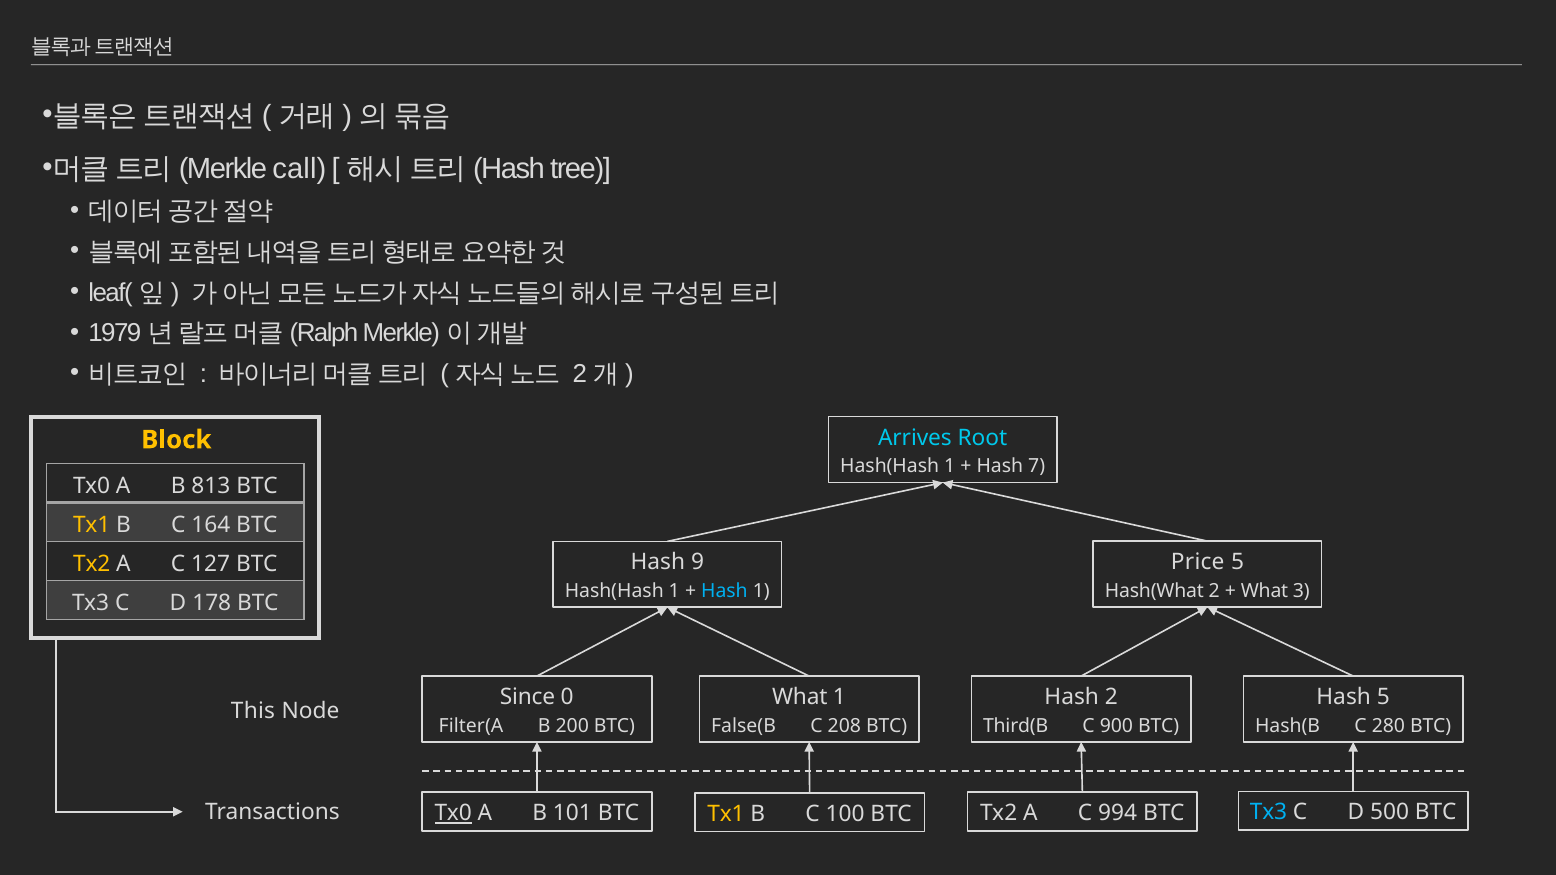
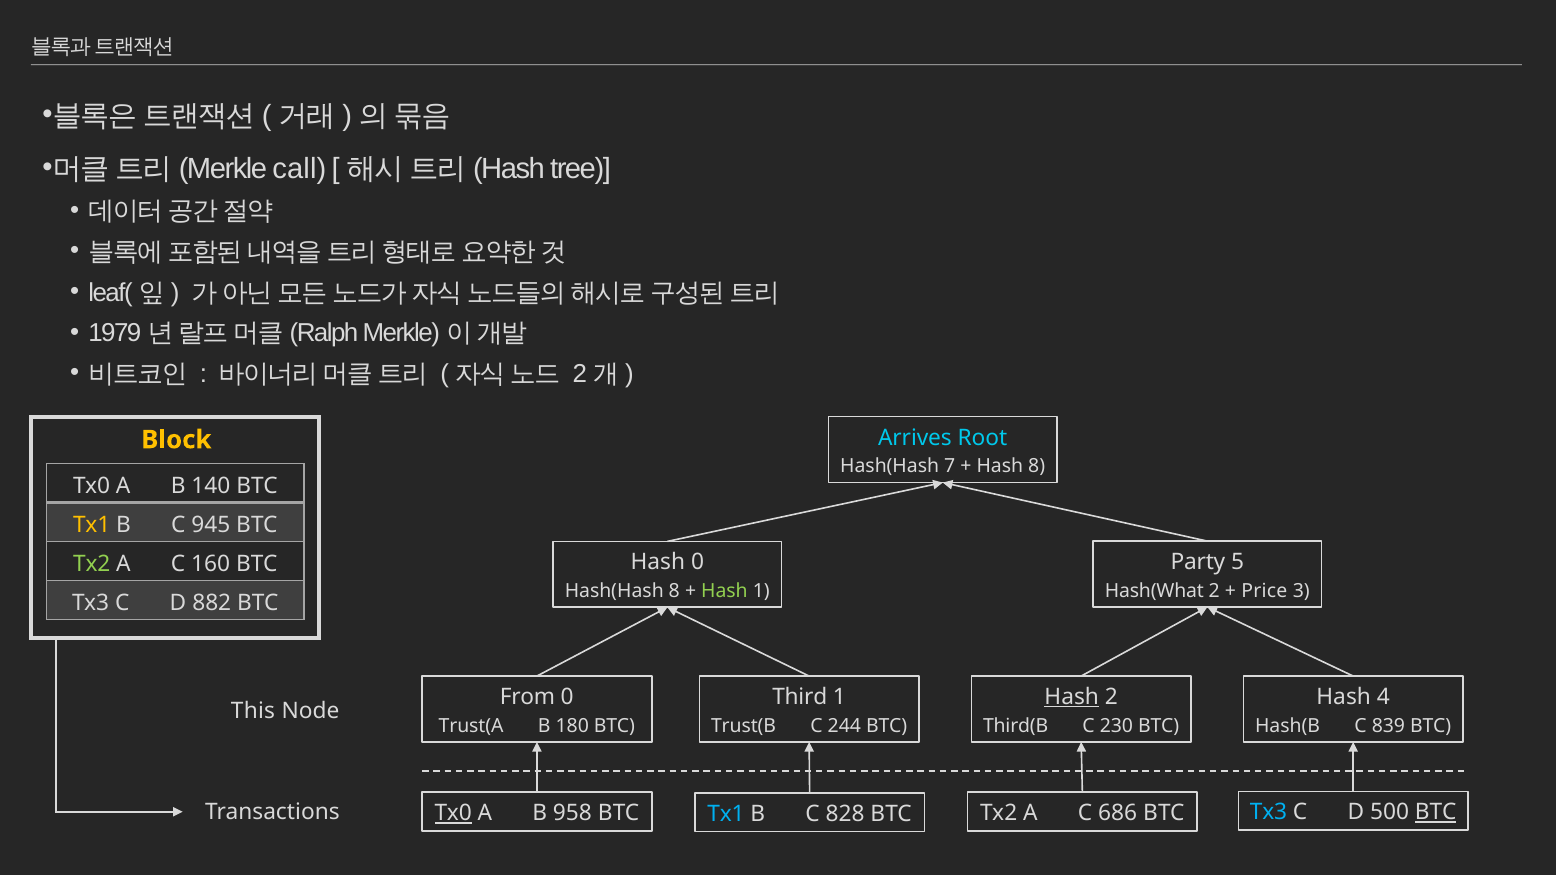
1: 1 -> 7 (950, 467)
Hash 7: 7 -> 8 (1037, 467)
813: 813 -> 140 (211, 487)
164: 164 -> 945 (211, 525)
Price: Price -> Party (1198, 562)
Hash 9: 9 -> 0 (698, 562)
Tx2 colour: yellow -> light green (92, 564)
127: 127 -> 160 (211, 564)
What: What -> Price (1264, 591)
1: 1 -> 8 (674, 591)
Hash colour: light blue -> light green (724, 591)
178: 178 -> 882 (212, 603)
Since: Since -> From (528, 697)
What: What -> Third (800, 697)
Hash underline: none -> present (1072, 697)
Hash 5: 5 -> 4 (1383, 697)
Filter(A: Filter(A -> Trust(A (471, 726)
200: 200 -> 180 (572, 726)
False(B: False(B -> Trust(B (744, 726)
208: 208 -> 244 (844, 726)
900: 900 -> 230 (1116, 726)
280: 280 -> 839 (1388, 726)
Tx1 colour: yellow -> light blue (726, 814)
100: 100 -> 828 (845, 814)
BTC underline: none -> present (1436, 813)
994: 994 -> 686 (1118, 813)
101: 101 -> 958 (572, 813)
